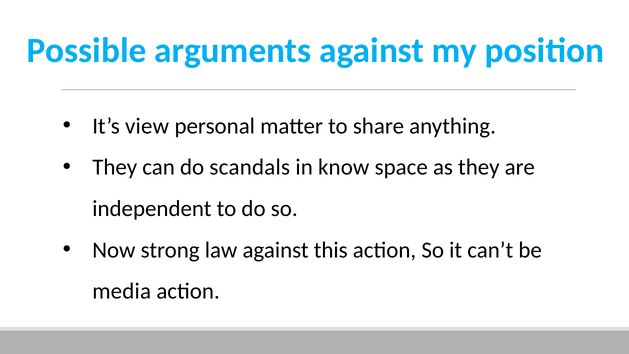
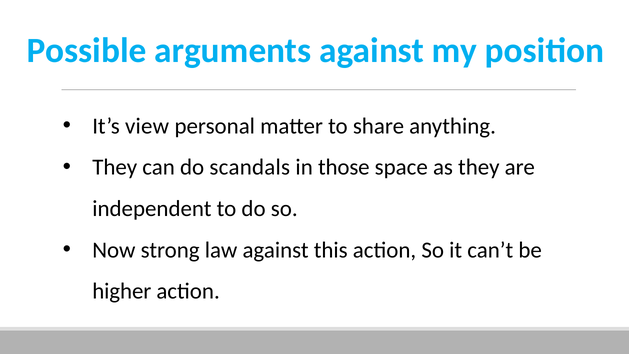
know: know -> those (344, 167)
media: media -> higher (122, 291)
